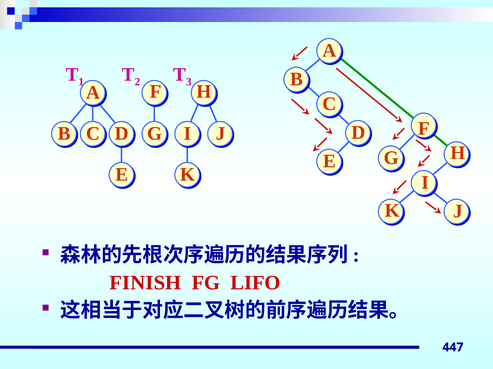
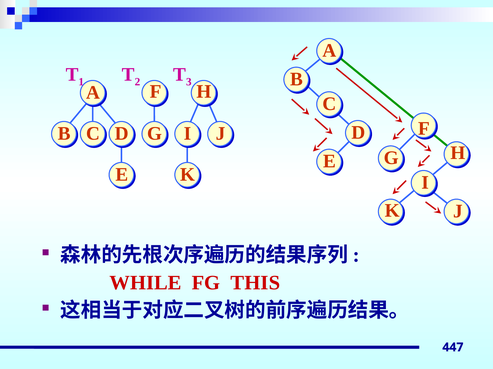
FINISH: FINISH -> WHILE (146, 283)
LIFO: LIFO -> THIS (255, 283)
